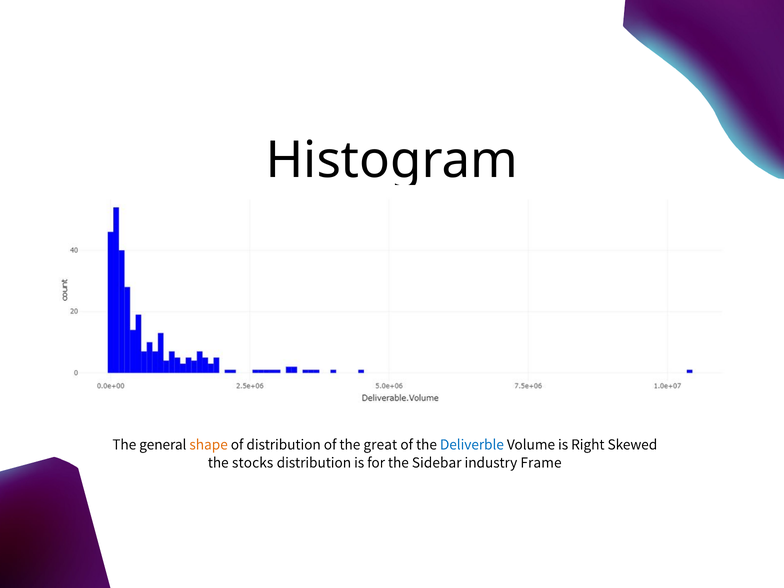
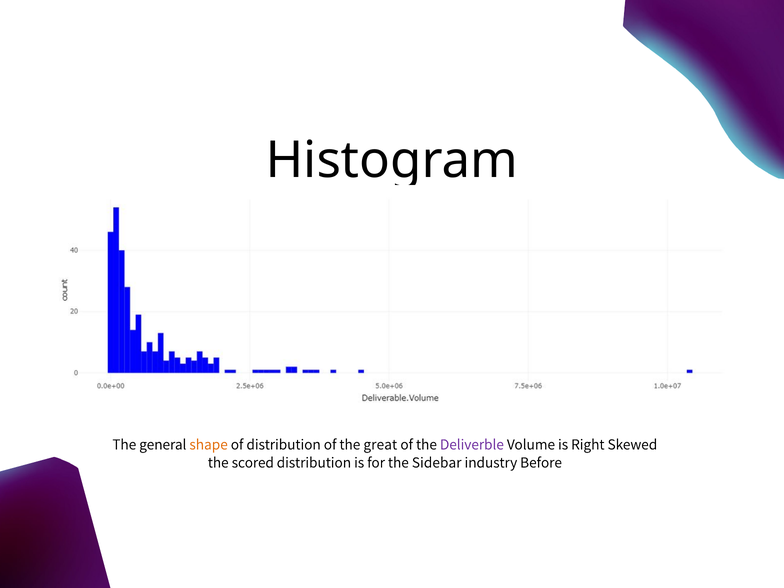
Deliverble colour: blue -> purple (472, 444)
stocks: stocks -> scored (253, 462)
Frame: Frame -> Before (541, 462)
